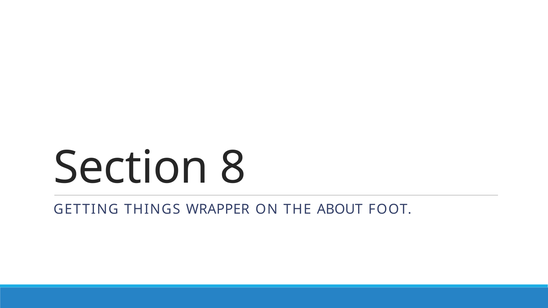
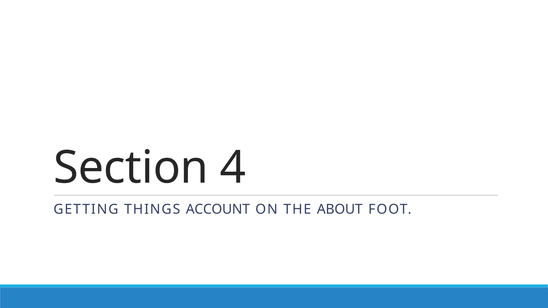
8: 8 -> 4 (233, 168)
WRAPPER: WRAPPER -> ACCOUNT (218, 210)
